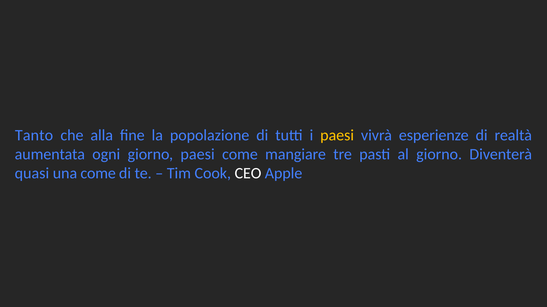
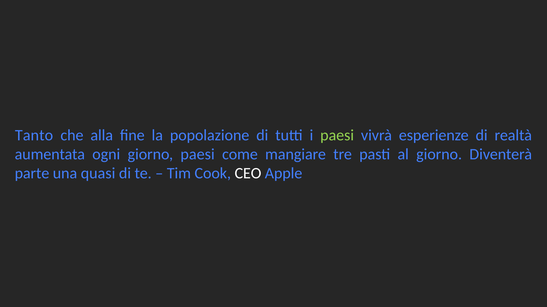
paesi colour: yellow -> light green (337, 135)
quasi: quasi -> parte (32, 174)
una come: come -> quasi (98, 174)
